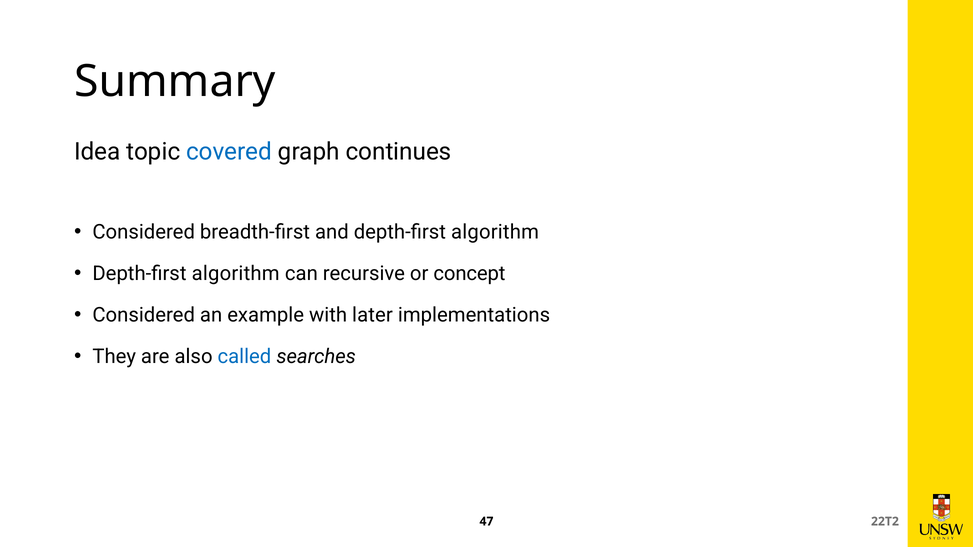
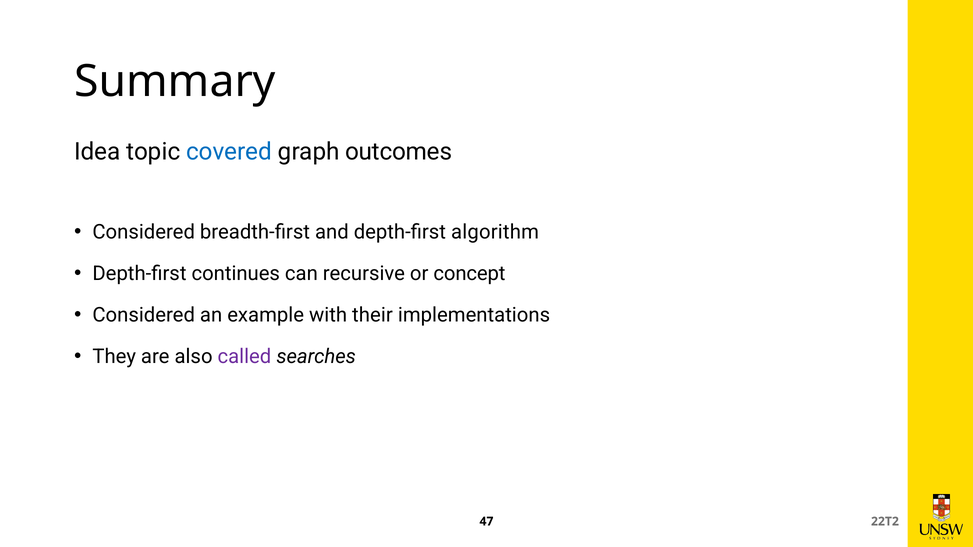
continues: continues -> outcomes (399, 152)
algorithm: algorithm -> continues (236, 274)
later: later -> their (372, 315)
called colour: blue -> purple (244, 357)
